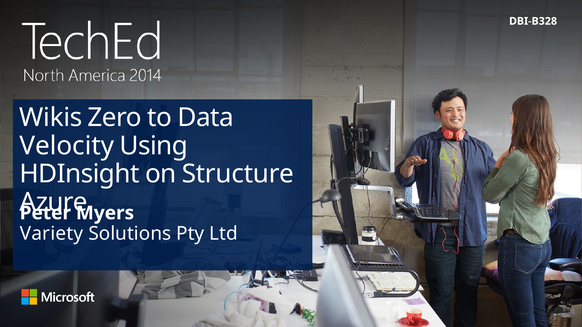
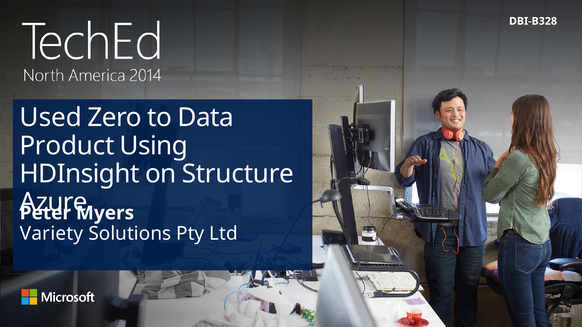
Wikis: Wikis -> Used (51, 118)
Velocity: Velocity -> Product (67, 146)
